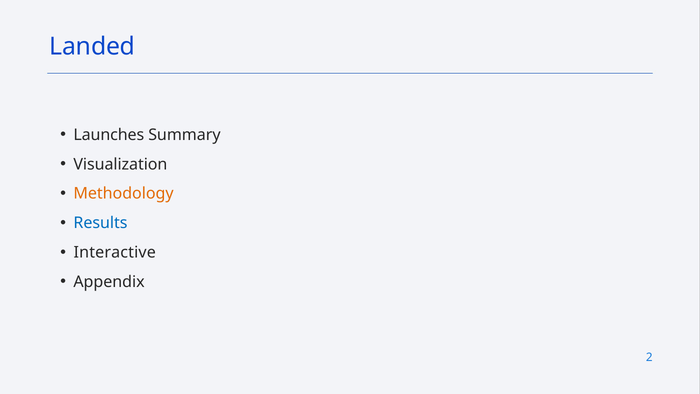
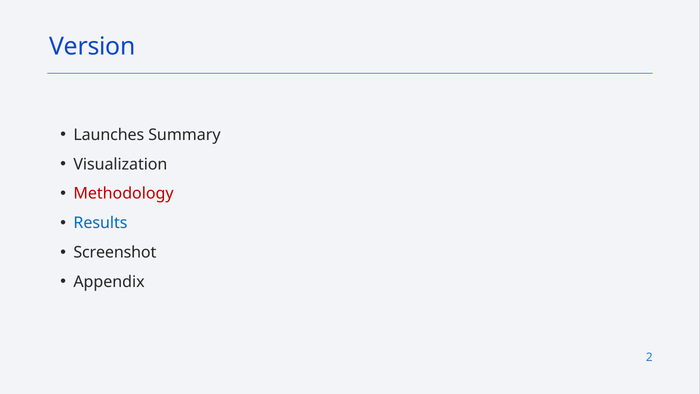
Landed: Landed -> Version (92, 47)
Methodology colour: orange -> red (124, 194)
Interactive: Interactive -> Screenshot (115, 252)
